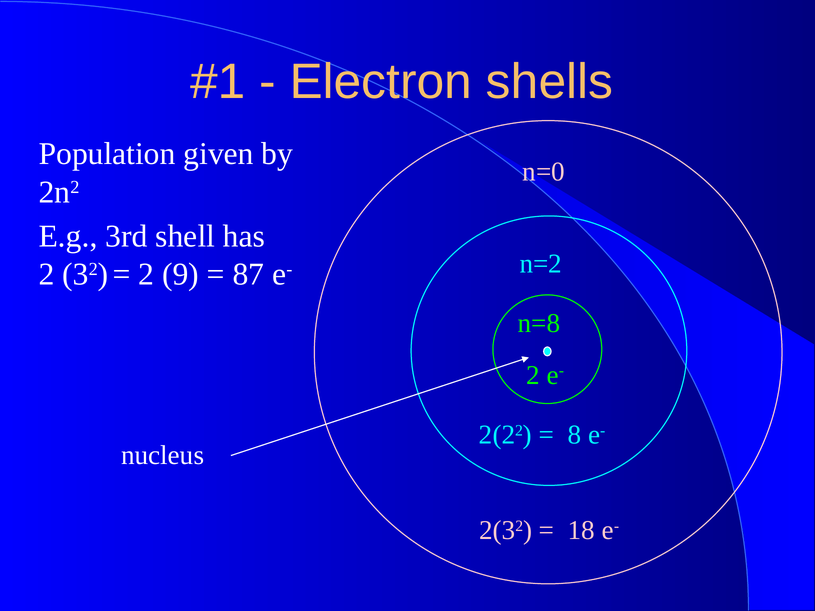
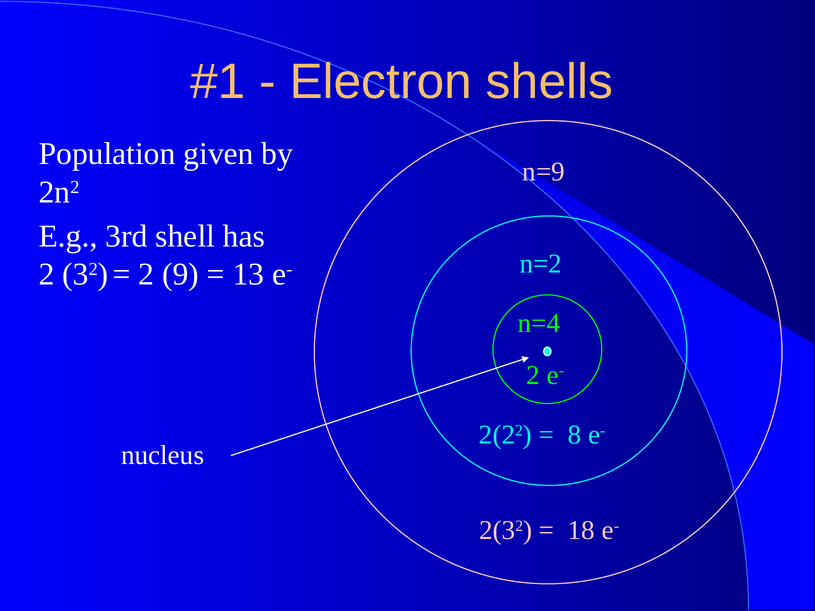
n=0: n=0 -> n=9 (544, 172)
87: 87 -> 13 (248, 275)
n=8: n=8 -> n=4 (539, 323)
